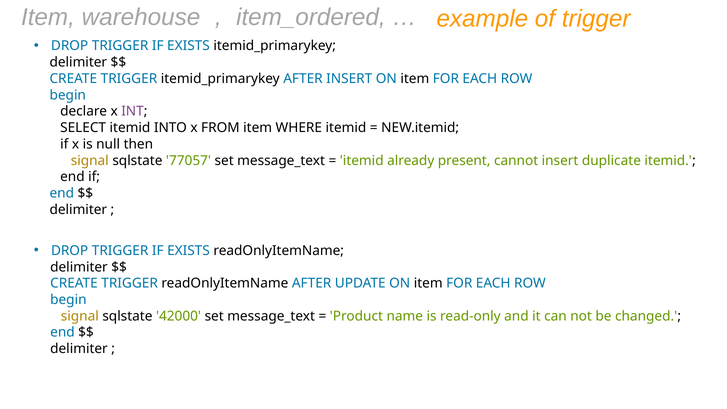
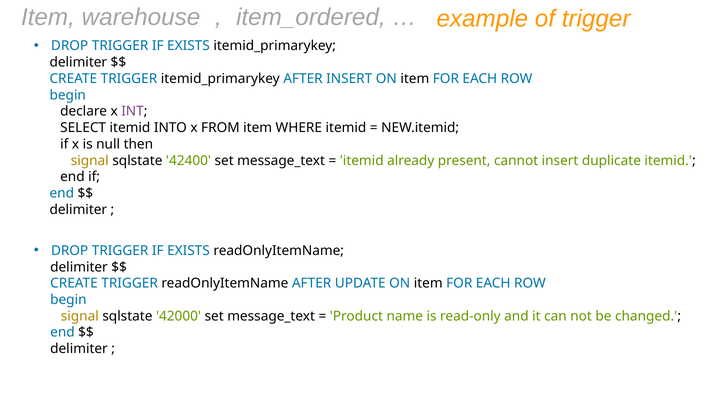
77057: 77057 -> 42400 (189, 160)
